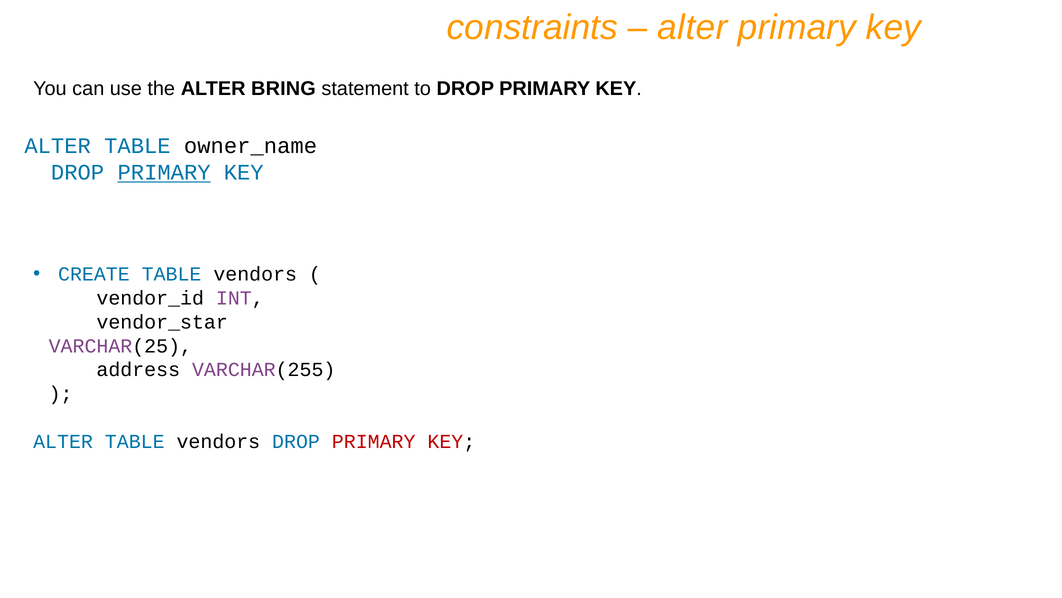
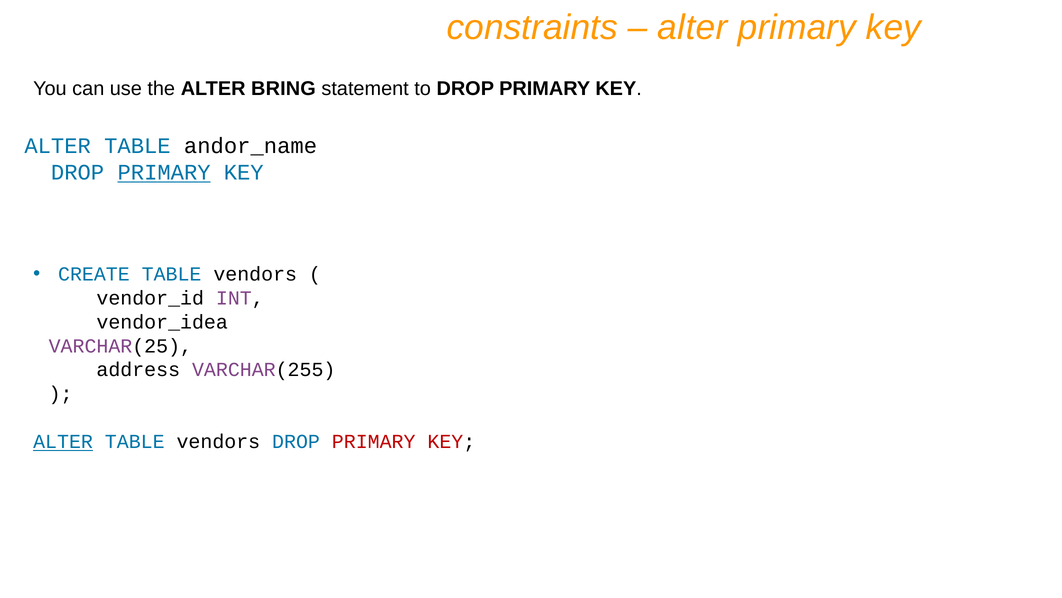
owner_name: owner_name -> andor_name (251, 146)
vendor_star: vendor_star -> vendor_idea (162, 322)
ALTER underline: none -> present (63, 441)
